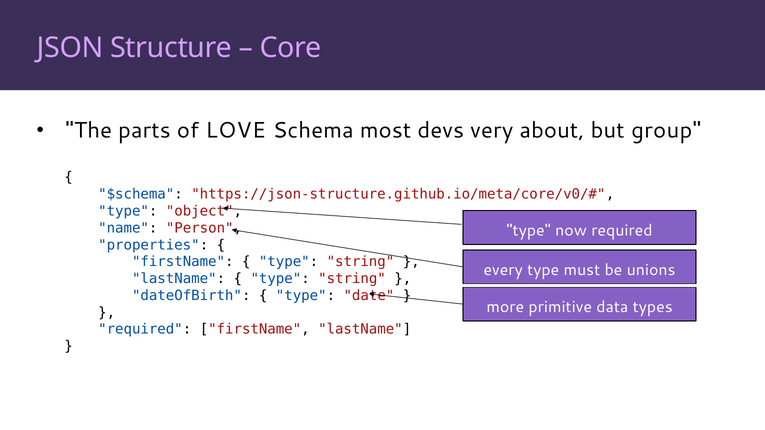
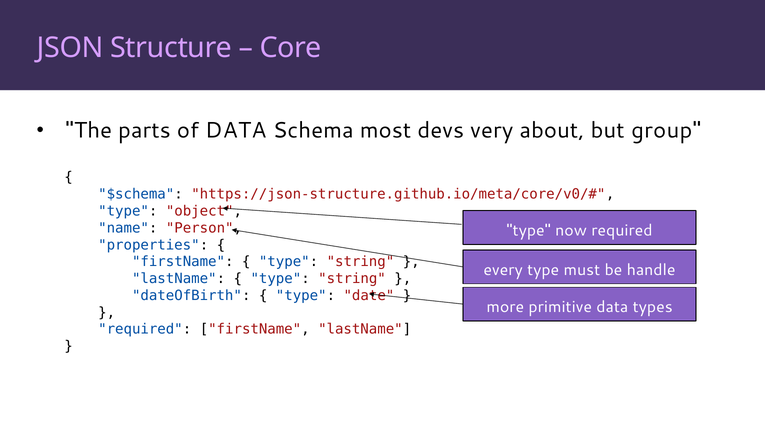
of LOVE: LOVE -> DATA (236, 131)
unions: unions -> handle (651, 270)
